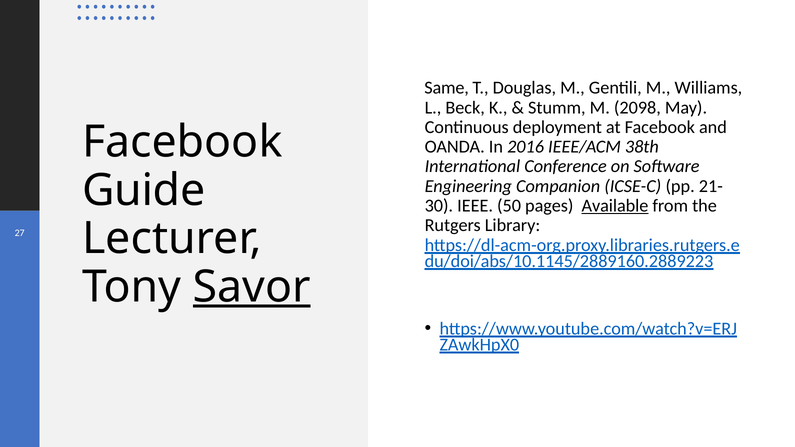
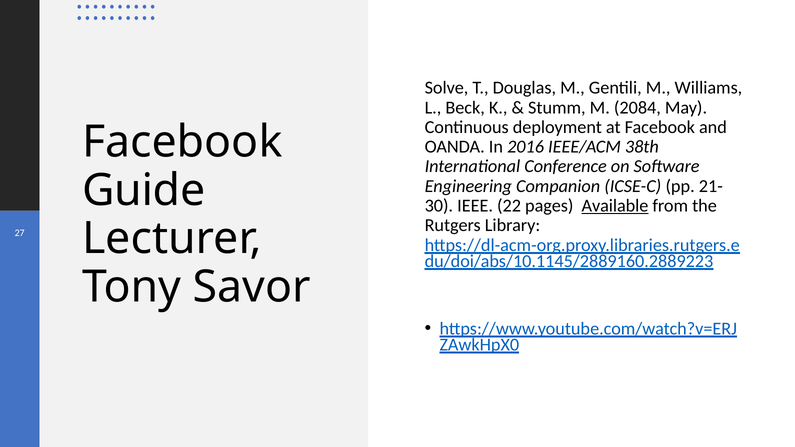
Same: Same -> Solve (447, 88)
2098: 2098 -> 2084 (637, 108)
50: 50 -> 22 (509, 206)
Savor underline: present -> none (252, 287)
